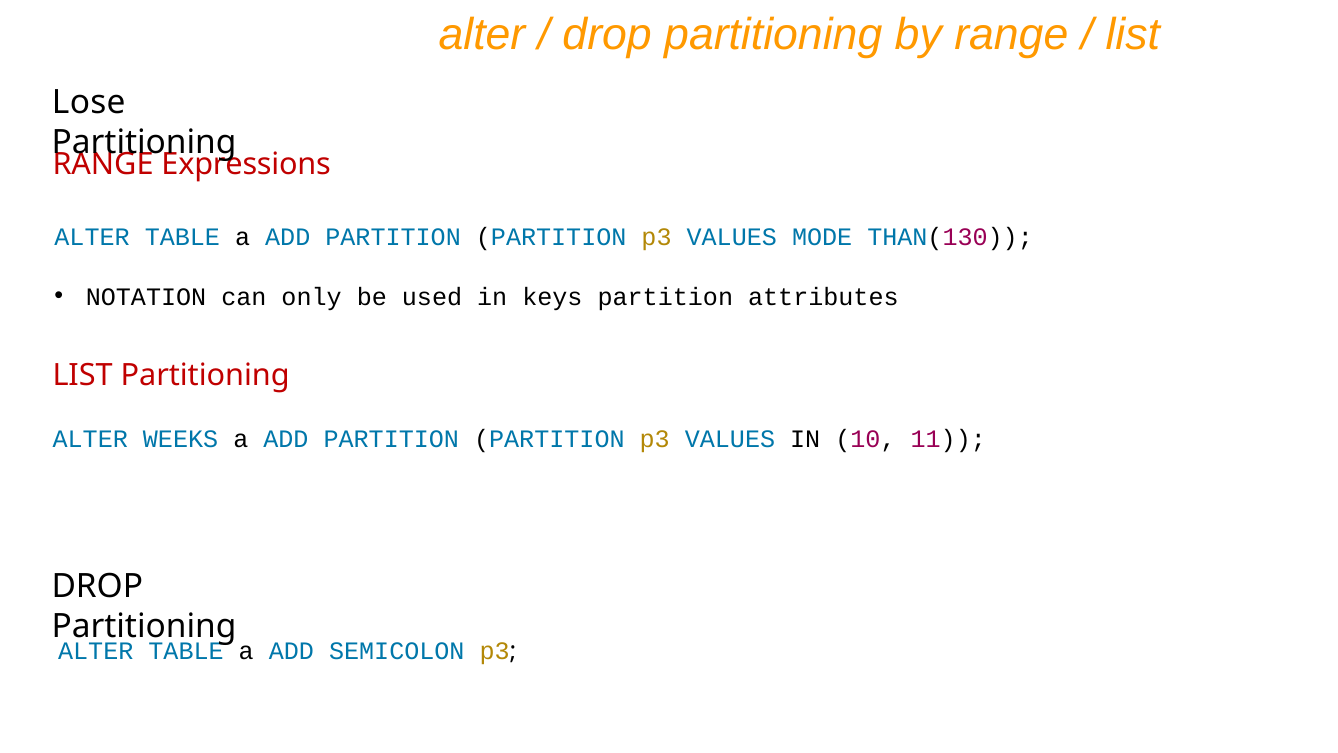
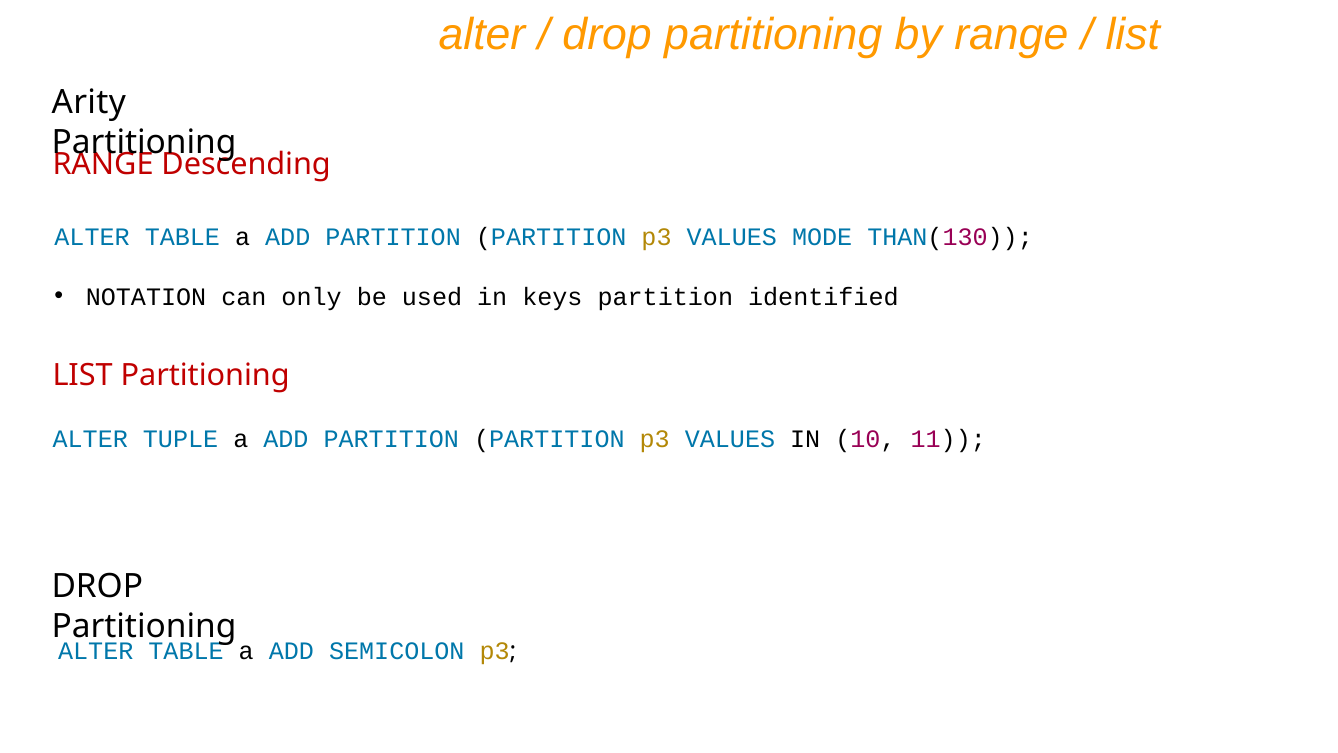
Lose: Lose -> Arity (89, 102)
Expressions: Expressions -> Descending (246, 165)
attributes: attributes -> identified (823, 297)
WEEKS: WEEKS -> TUPLE (181, 439)
